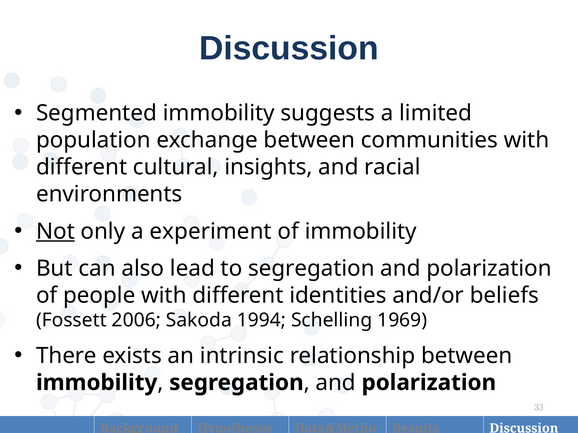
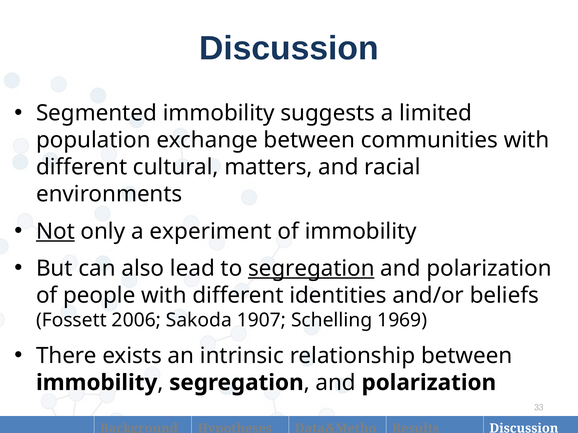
insights: insights -> matters (268, 167)
segregation underline: none -> present (311, 269)
1994: 1994 -> 1907 (261, 321)
